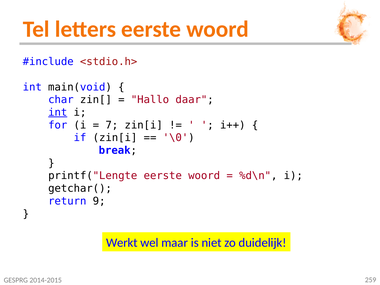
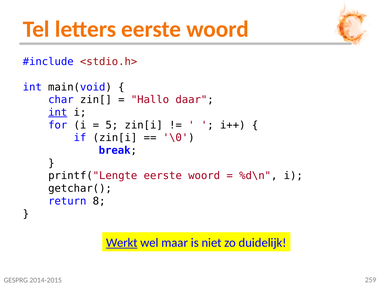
7: 7 -> 5 (112, 125)
9: 9 -> 8 (99, 201)
Werkt underline: none -> present (122, 243)
